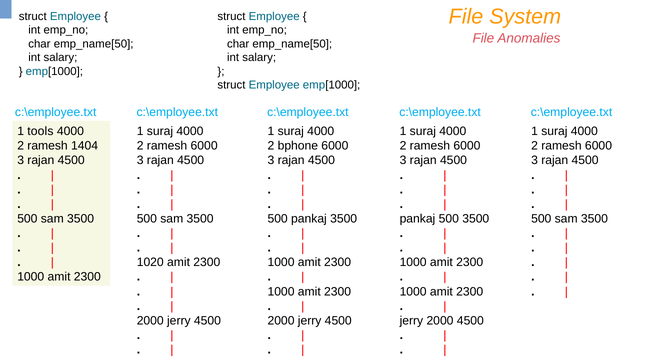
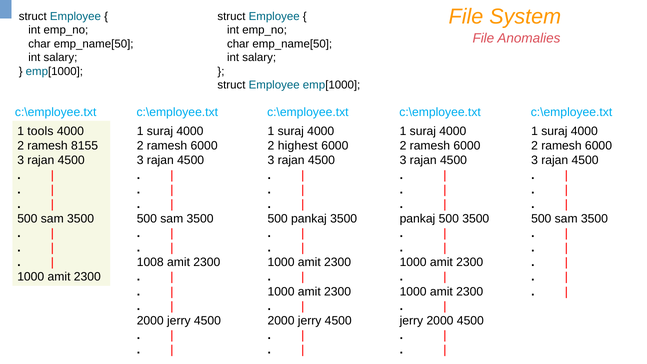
1404: 1404 -> 8155 (85, 146)
bphone: bphone -> highest (298, 146)
1020: 1020 -> 1008 (150, 262)
